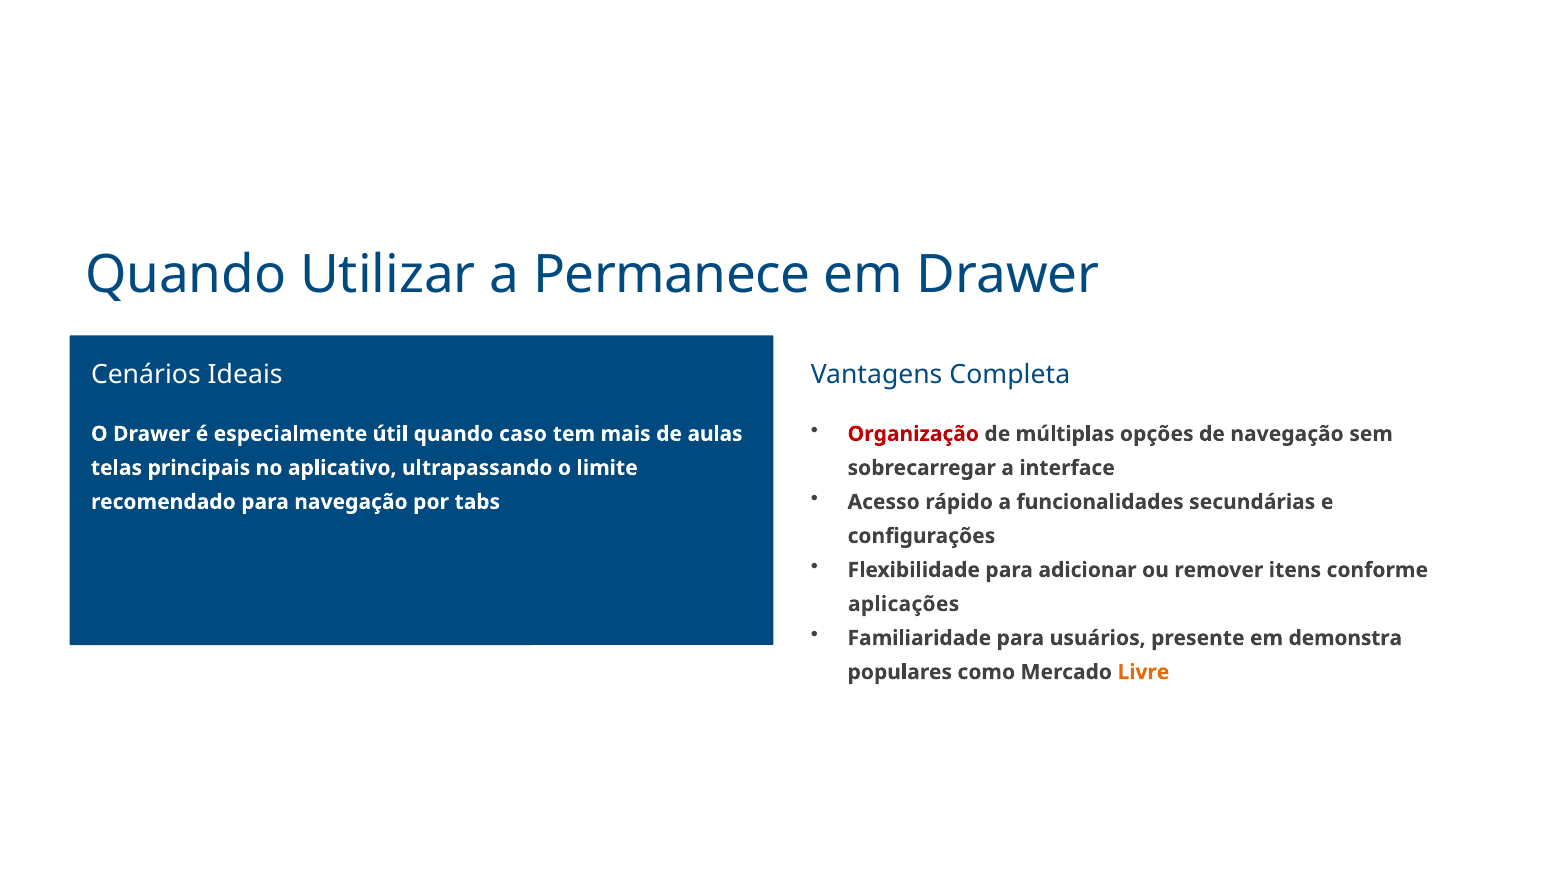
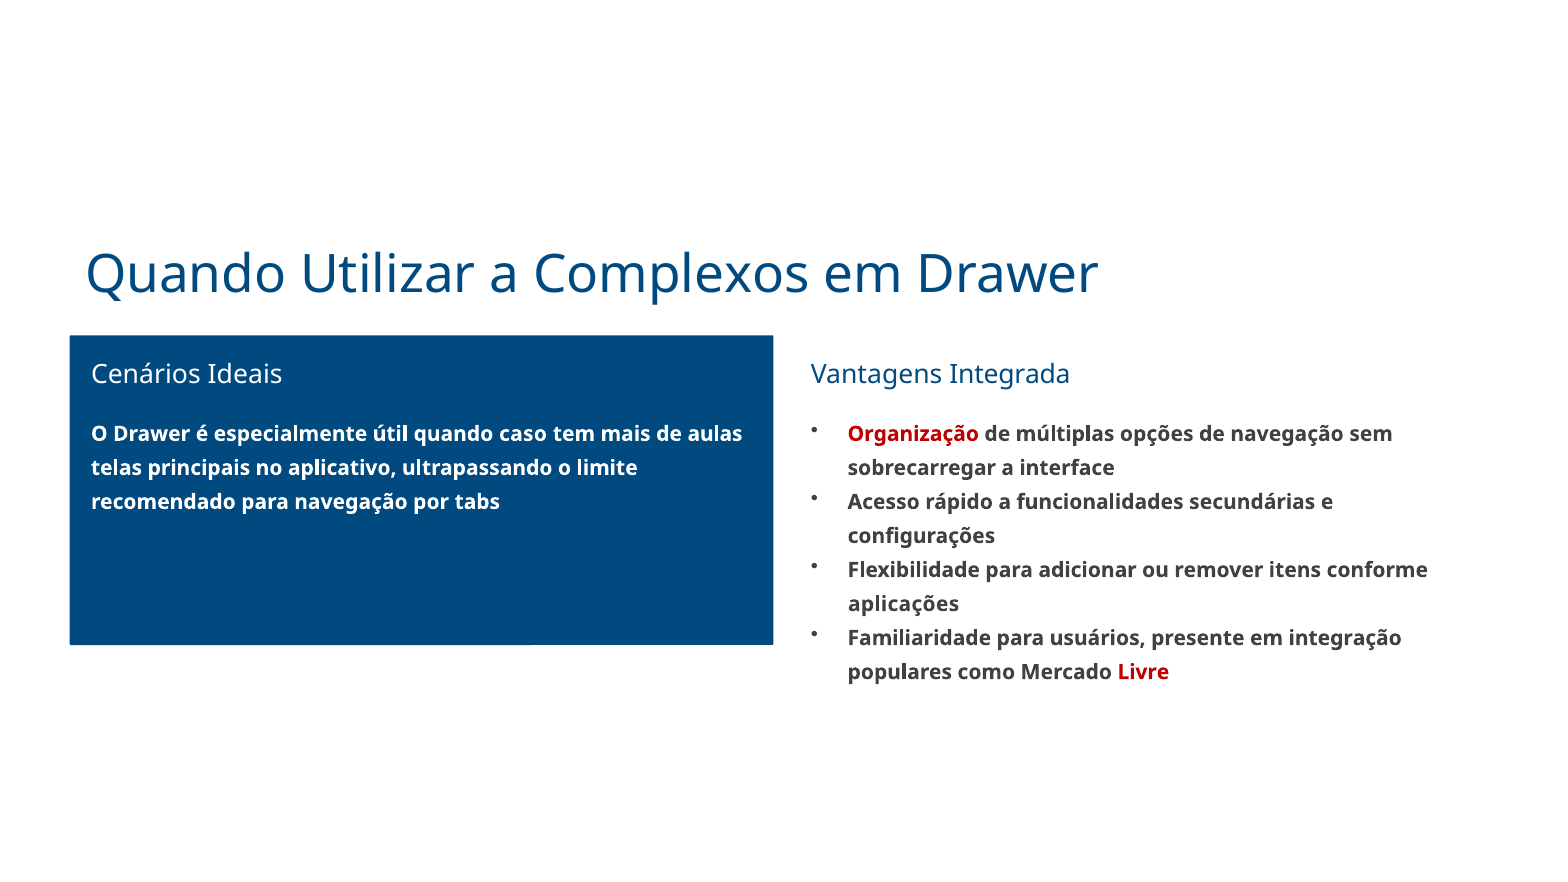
Permanece: Permanece -> Complexos (671, 275)
Completa: Completa -> Integrada (1010, 375)
demonstra: demonstra -> integração (1345, 638)
Livre colour: orange -> red (1143, 672)
